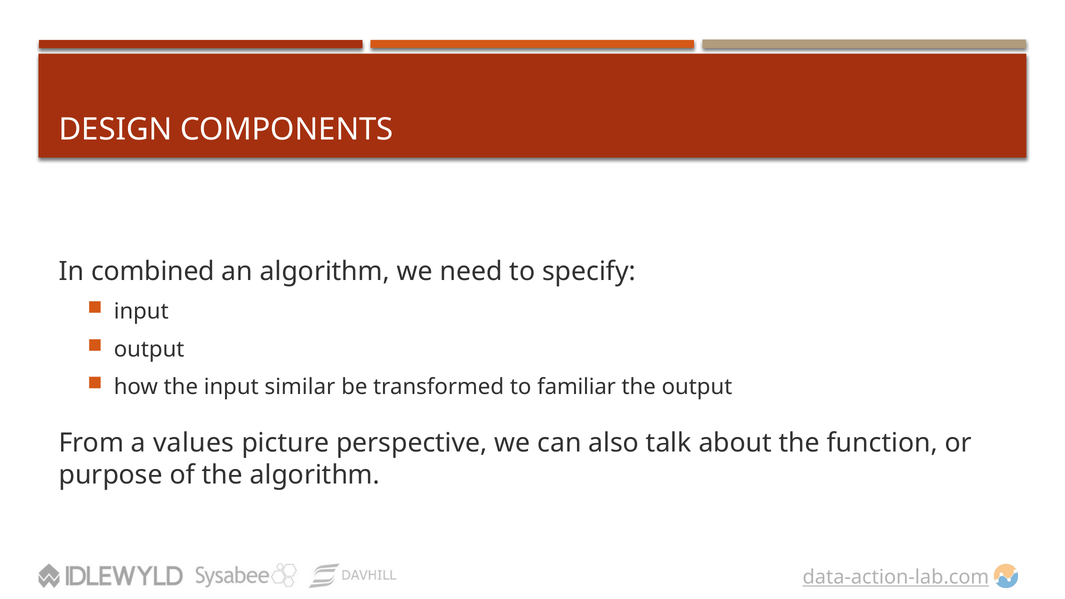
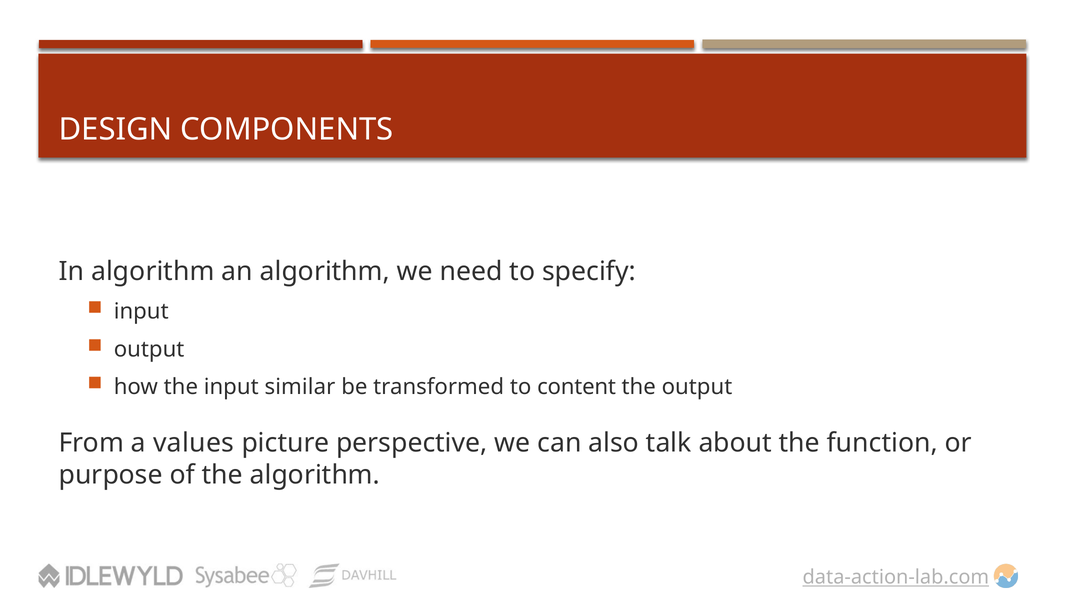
In combined: combined -> algorithm (153, 271)
familiar: familiar -> content (577, 387)
